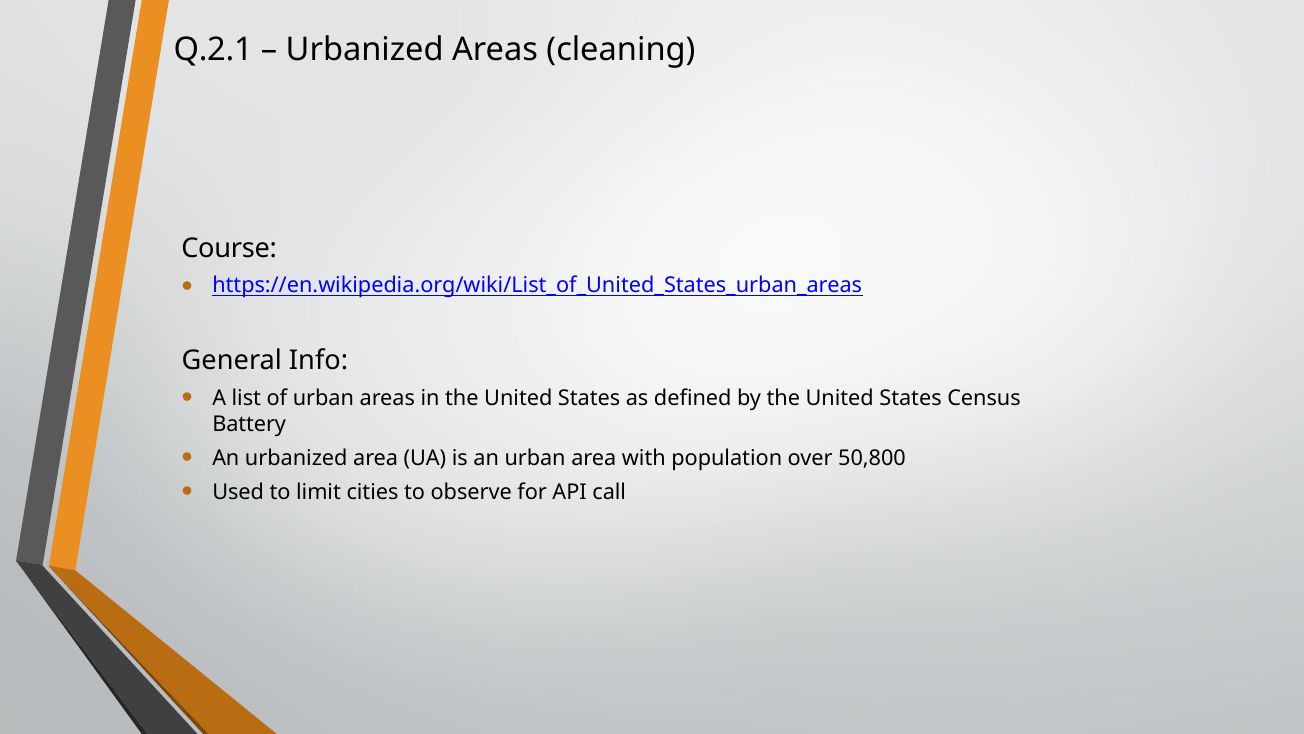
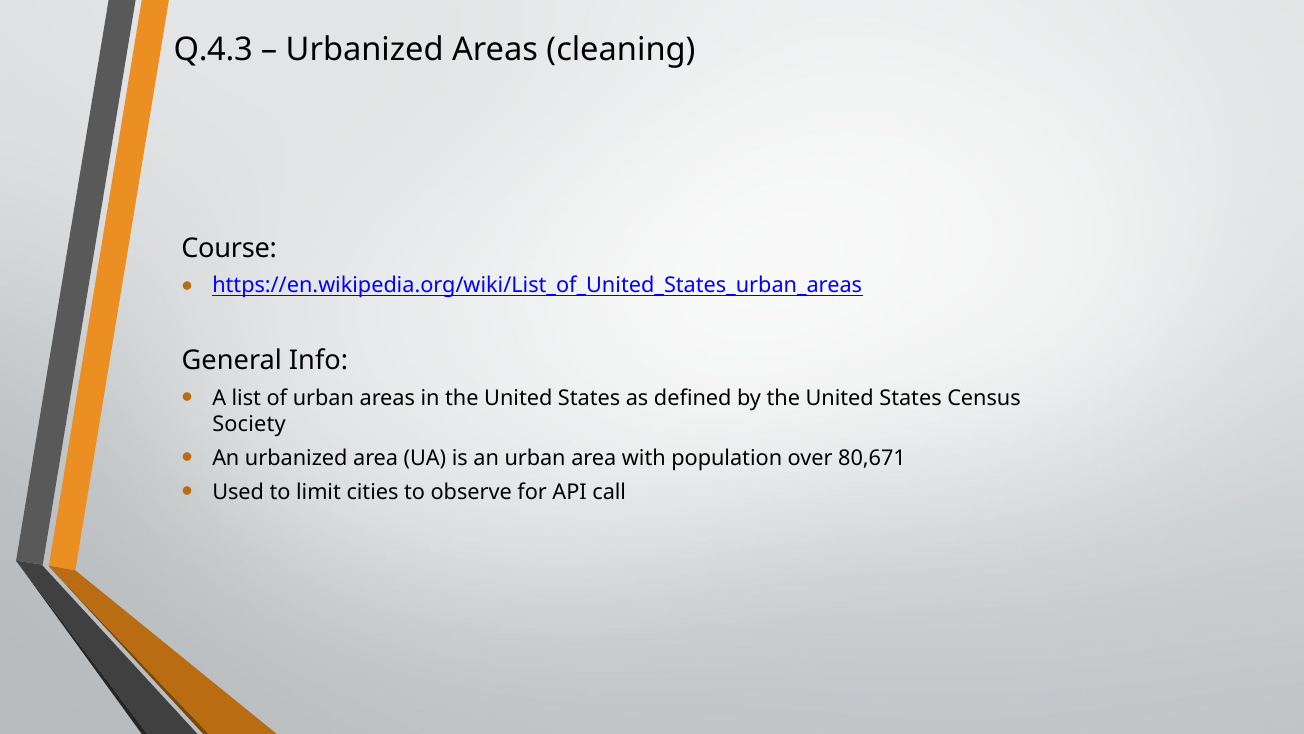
Q.2.1: Q.2.1 -> Q.4.3 (213, 50)
Battery: Battery -> Society (249, 424)
50,800: 50,800 -> 80,671 (872, 458)
